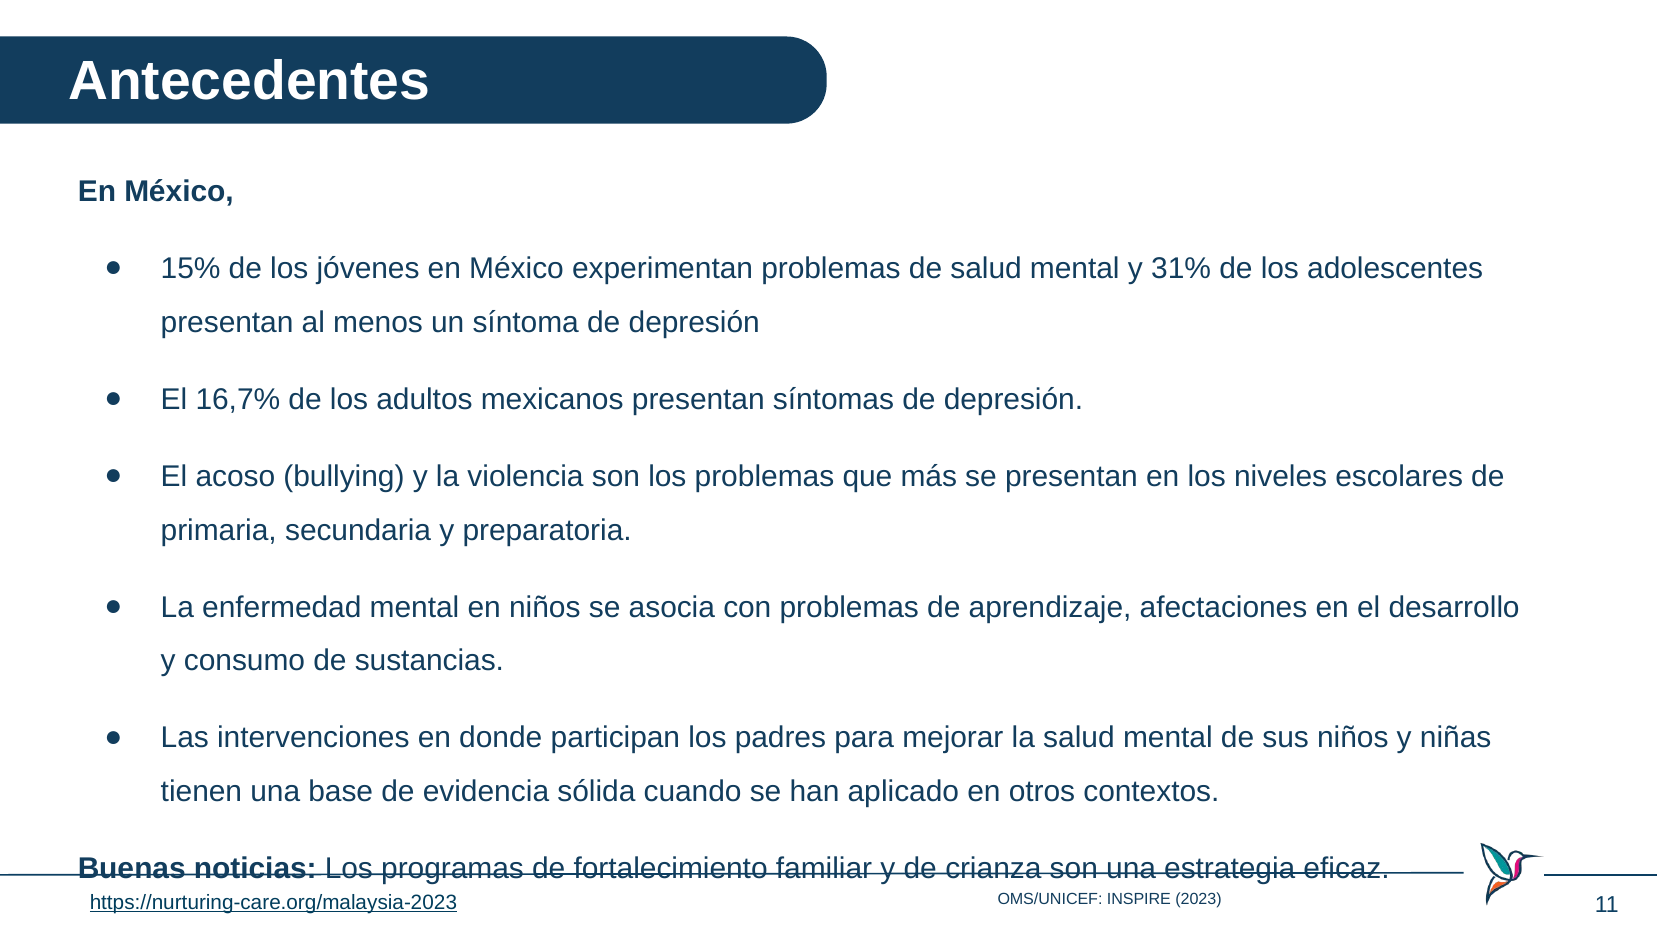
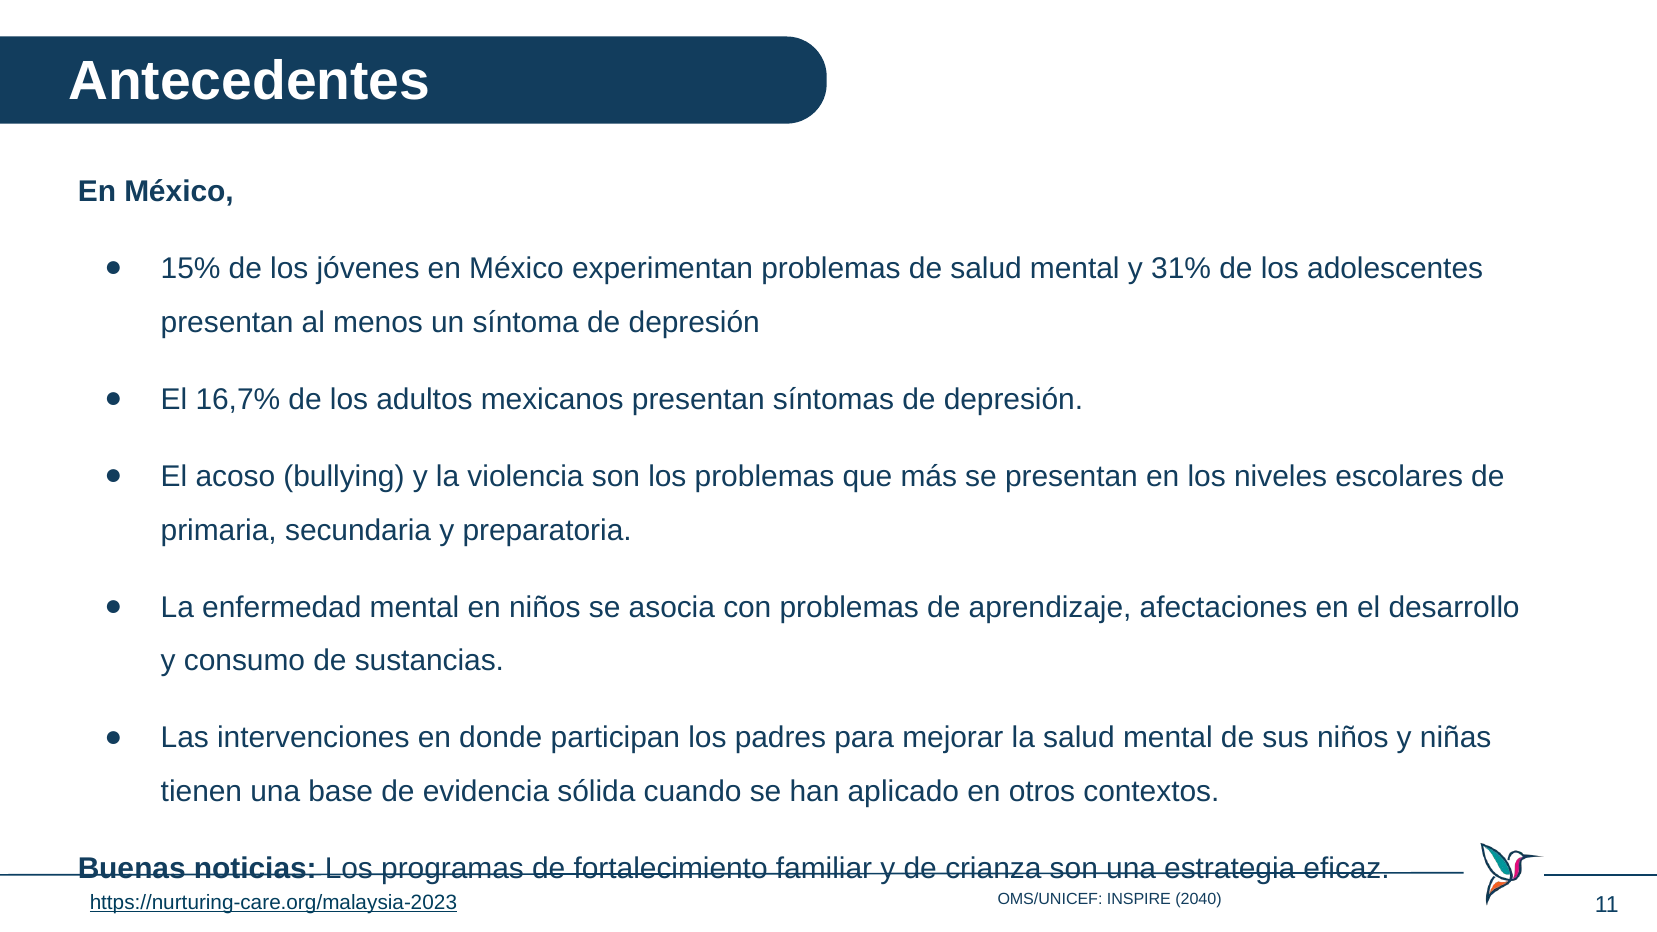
2023: 2023 -> 2040 (1198, 900)
